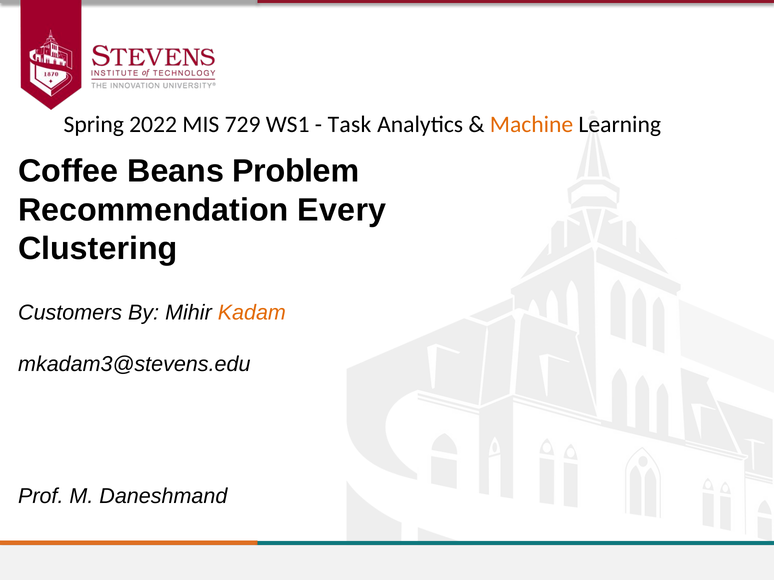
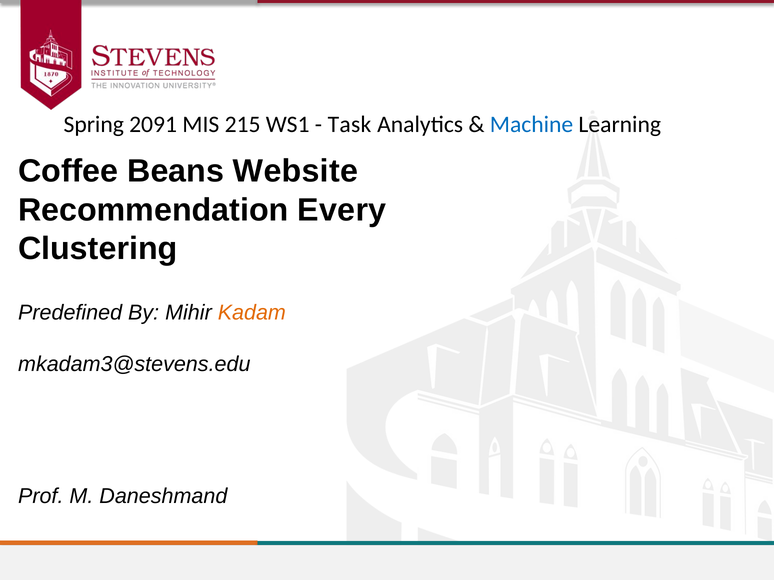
2022: 2022 -> 2091 (153, 125)
729: 729 -> 215 (243, 125)
Machine colour: orange -> blue (532, 125)
Problem: Problem -> Website (295, 171)
Customers: Customers -> Predefined (70, 313)
